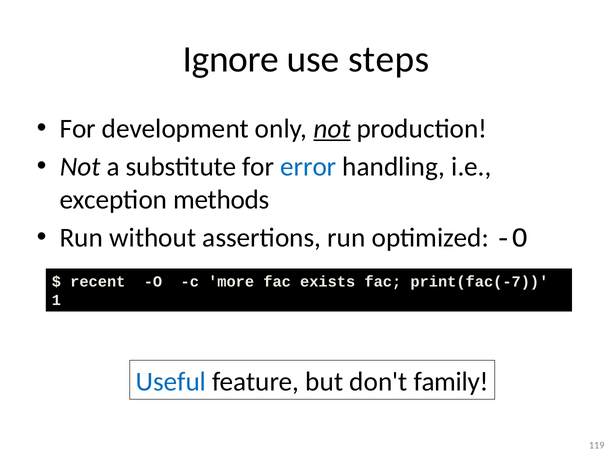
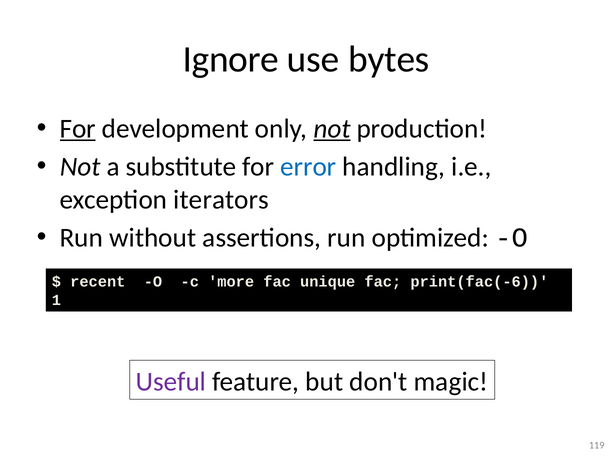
steps: steps -> bytes (389, 59)
For underline: none -> present (78, 129)
methods: methods -> iterators (221, 199)
exists: exists -> unique (328, 282)
print(fac(-7: print(fac(-7 -> print(fac(-6 (479, 282)
Useful colour: blue -> purple (171, 381)
family: family -> magic (451, 381)
